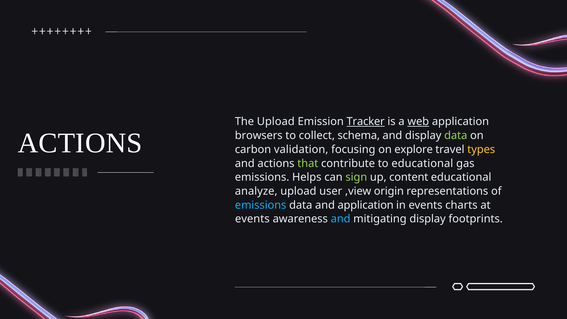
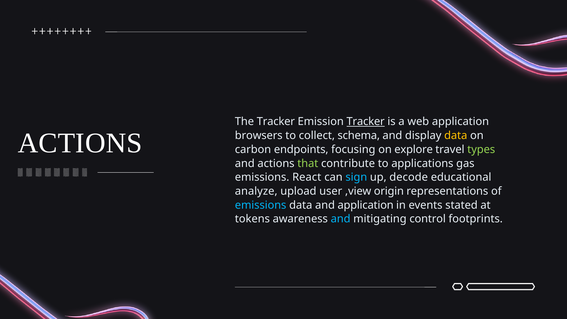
The Upload: Upload -> Tracker (276, 122)
web underline: present -> none (418, 122)
data colour: light green -> yellow (456, 136)
validation: validation -> endpoints (301, 149)
types colour: yellow -> light green (481, 149)
to educational: educational -> applications (422, 163)
Helps: Helps -> React (307, 177)
sign colour: light green -> light blue (356, 177)
content: content -> decode (409, 177)
charts: charts -> stated (461, 205)
events: events -> tokens (252, 219)
mitigating display: display -> control (428, 219)
